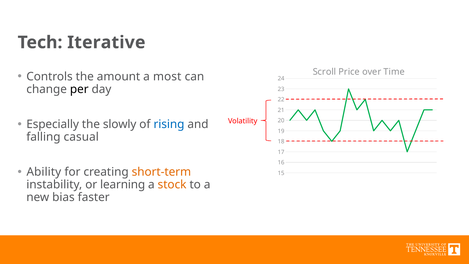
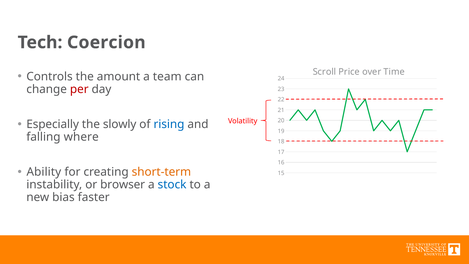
Iterative: Iterative -> Coercion (106, 42)
most: most -> team (167, 76)
per colour: black -> red (79, 89)
casual: casual -> where (81, 137)
learning: learning -> browser (123, 185)
stock colour: orange -> blue (172, 185)
